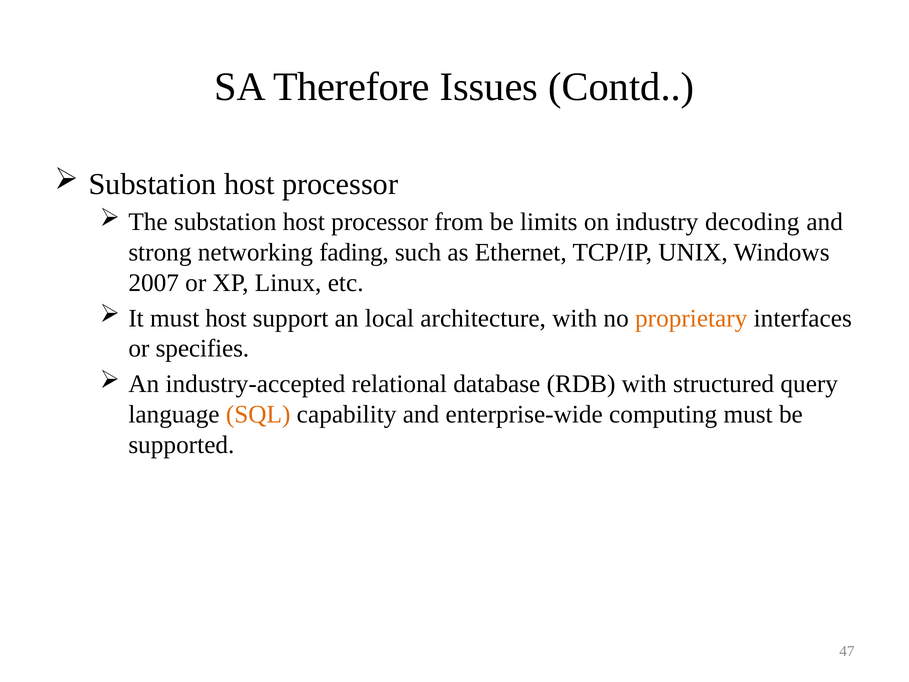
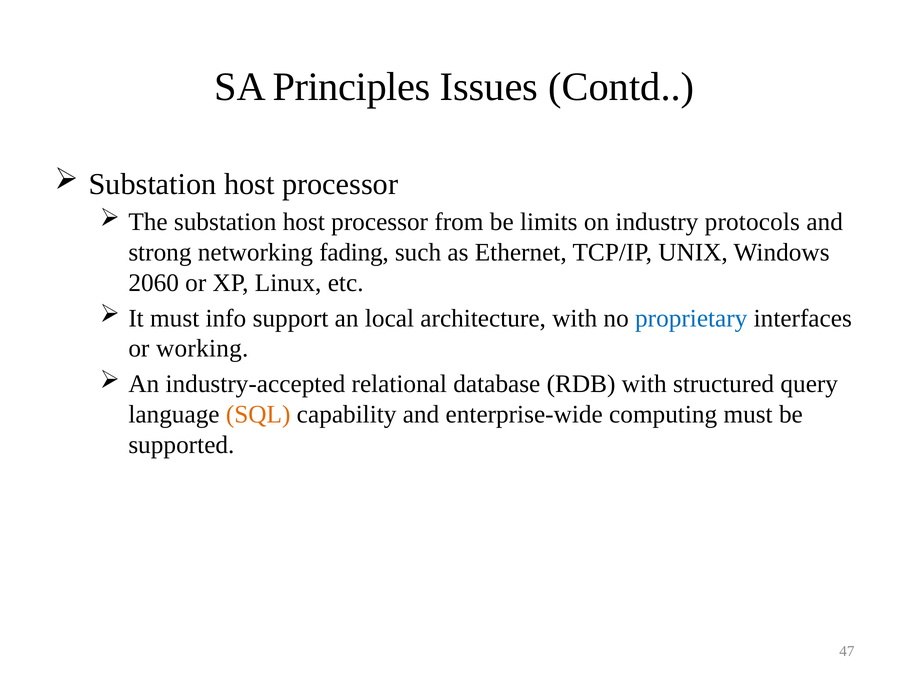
Therefore: Therefore -> Principles (351, 87)
decoding: decoding -> protocols (752, 222)
2007: 2007 -> 2060 (154, 283)
must host: host -> info (226, 318)
proprietary colour: orange -> blue (691, 318)
specifies: specifies -> working (202, 348)
